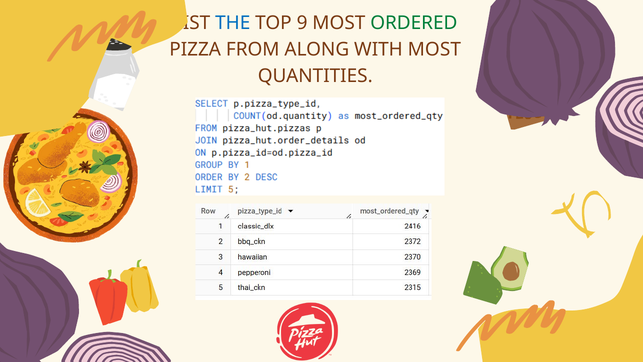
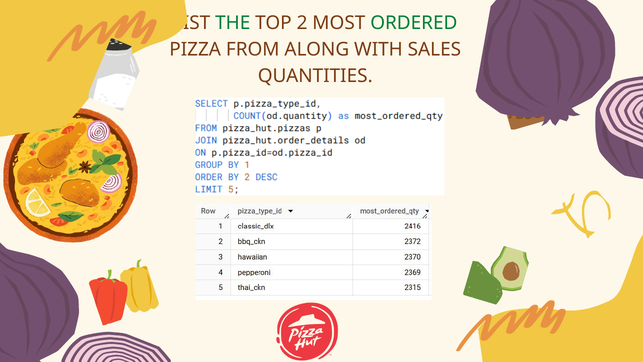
THE colour: blue -> green (233, 23)
9: 9 -> 2 (302, 23)
WITH MOST: MOST -> SALES (434, 49)
